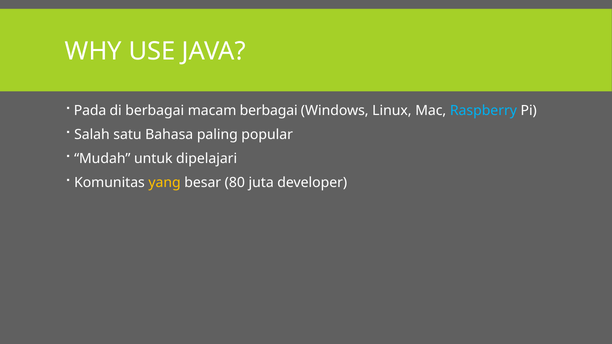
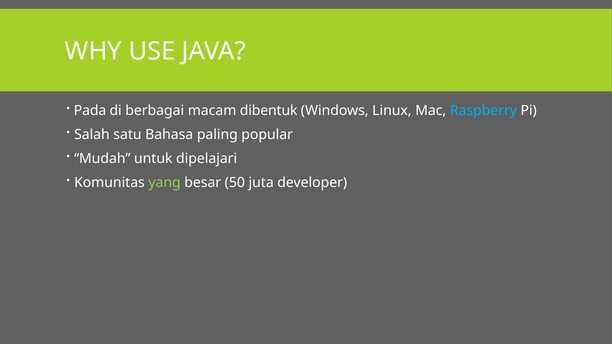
macam berbagai: berbagai -> dibentuk (269, 111)
yang colour: yellow -> light green (165, 183)
80: 80 -> 50 (235, 183)
